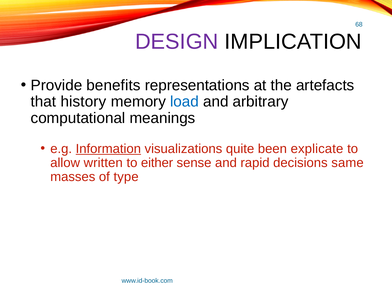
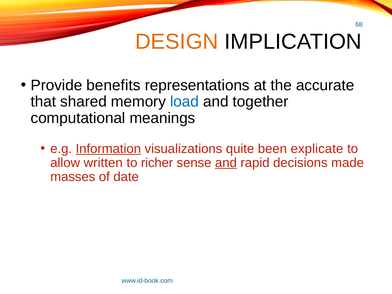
DESIGN colour: purple -> orange (177, 42)
artefacts: artefacts -> accurate (325, 85)
history: history -> shared (84, 102)
arbitrary: arbitrary -> together (261, 102)
either: either -> richer (157, 163)
and underline: none -> present (226, 163)
same: same -> made (348, 163)
type: type -> date (126, 177)
